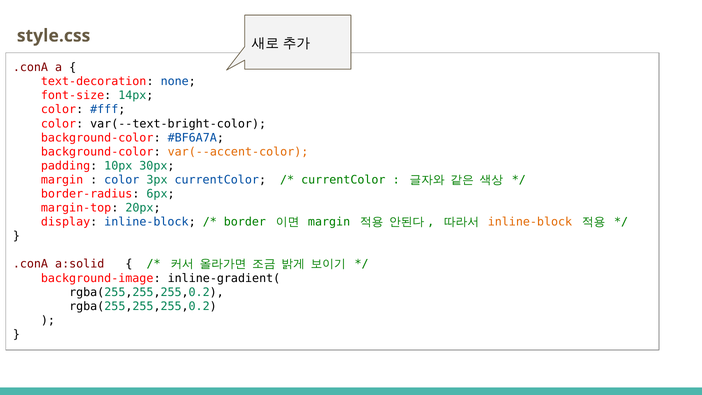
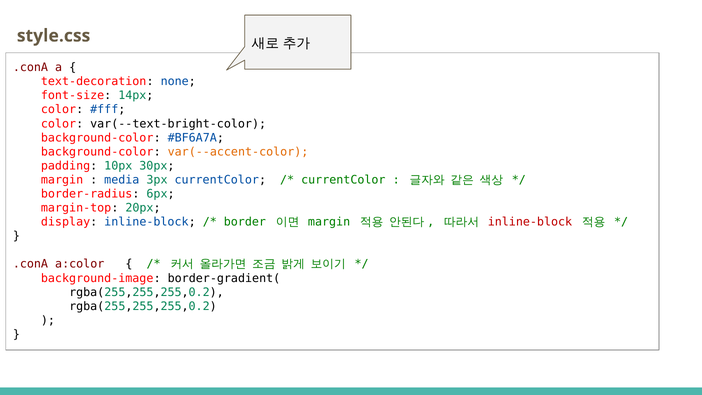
color: color -> media (122, 180)
inline-block colour: orange -> red (530, 222)
a:solid: a:solid -> a:color (80, 264)
inline-gradient(: inline-gradient( -> border-gradient( (224, 278)
